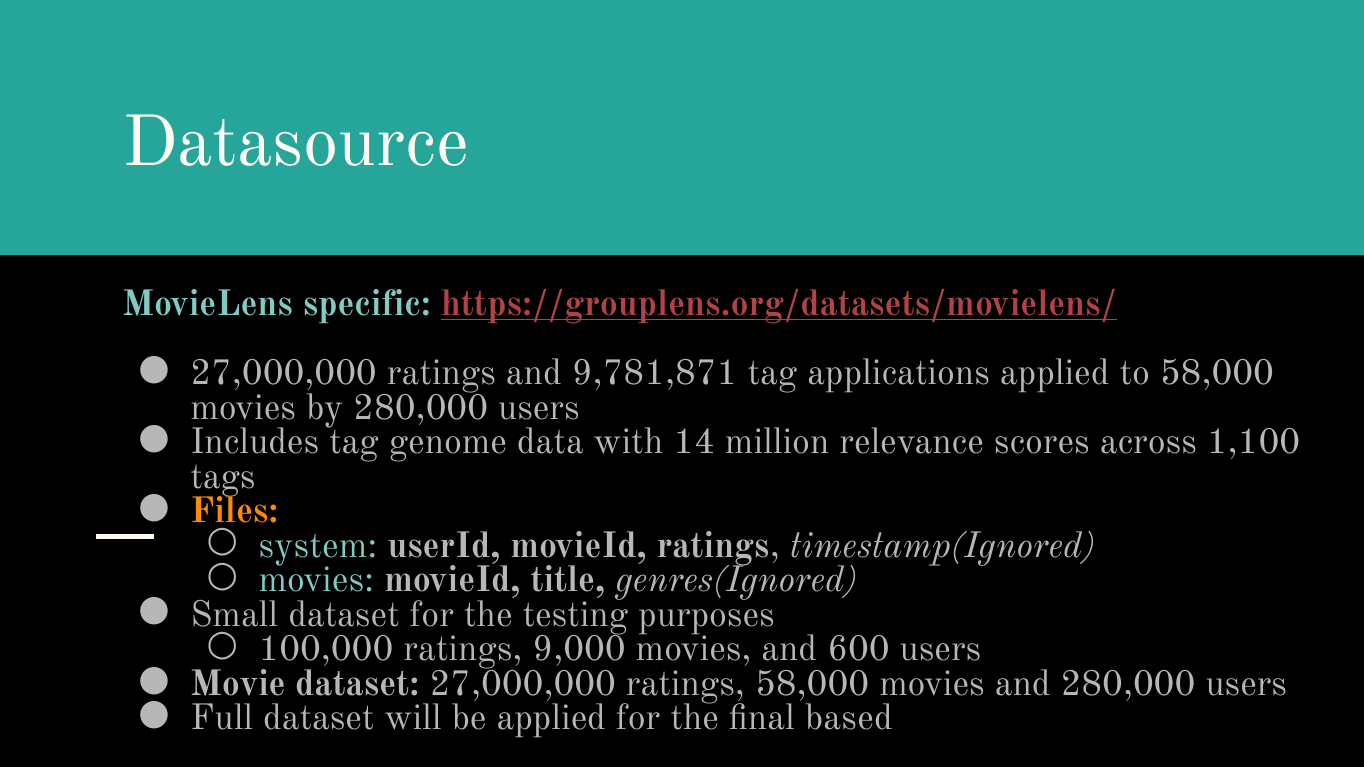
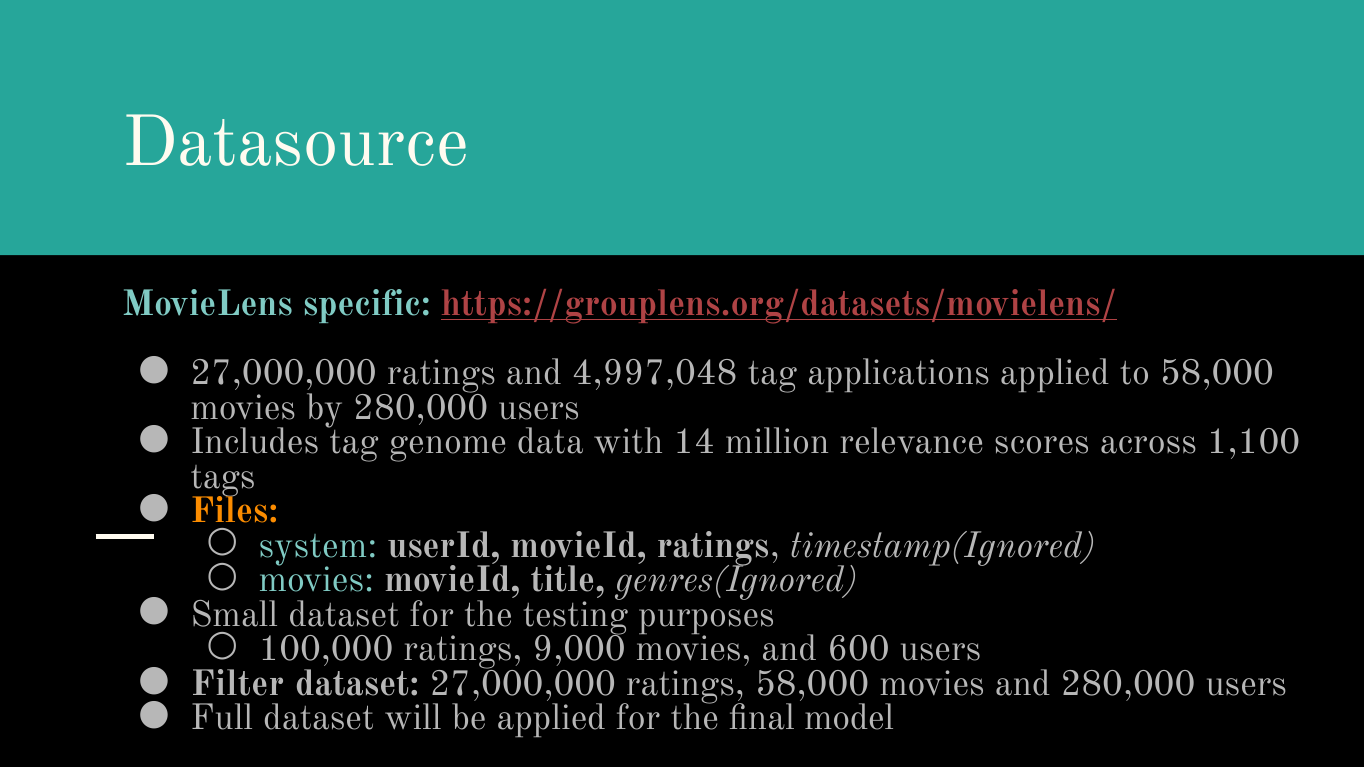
9,781,871: 9,781,871 -> 4,997,048 (655, 373)
Movie: Movie -> Filter (238, 684)
based: based -> model (849, 718)
